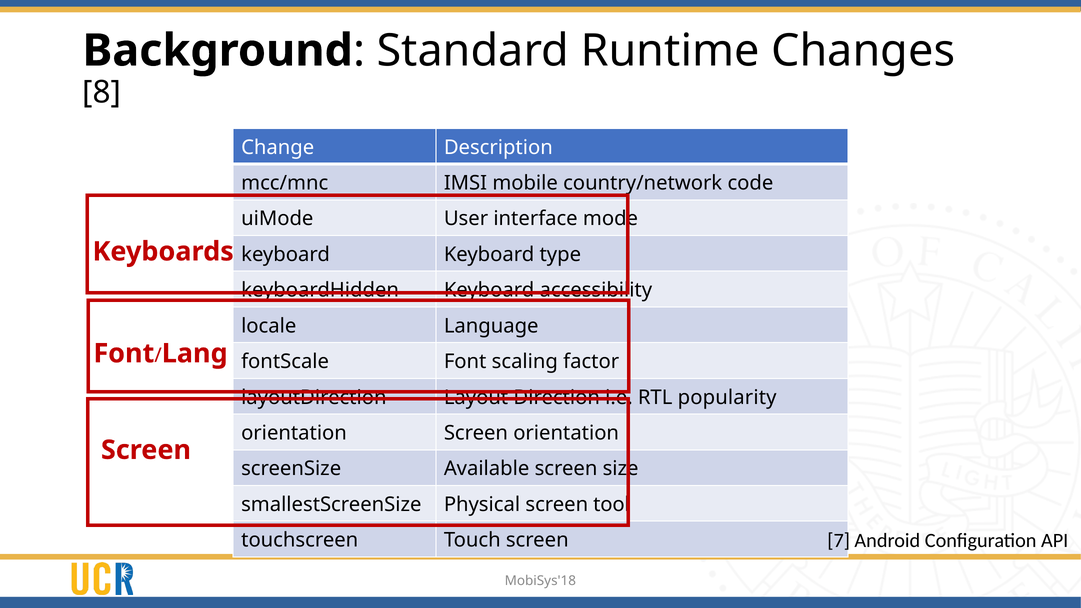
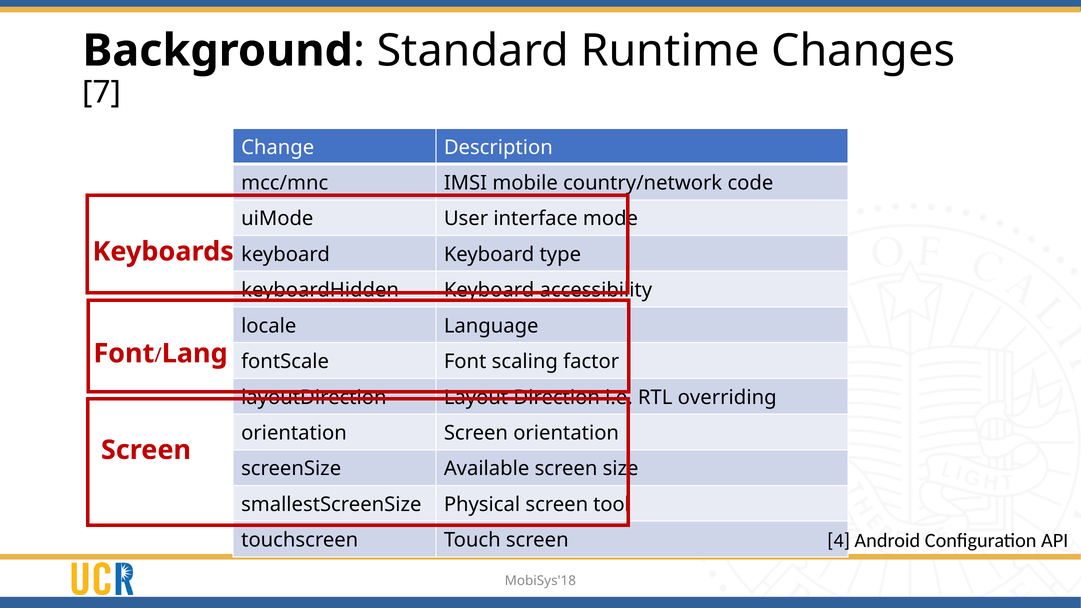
8: 8 -> 7 (102, 92)
popularity: popularity -> overriding (727, 397)
7: 7 -> 4 (839, 540)
